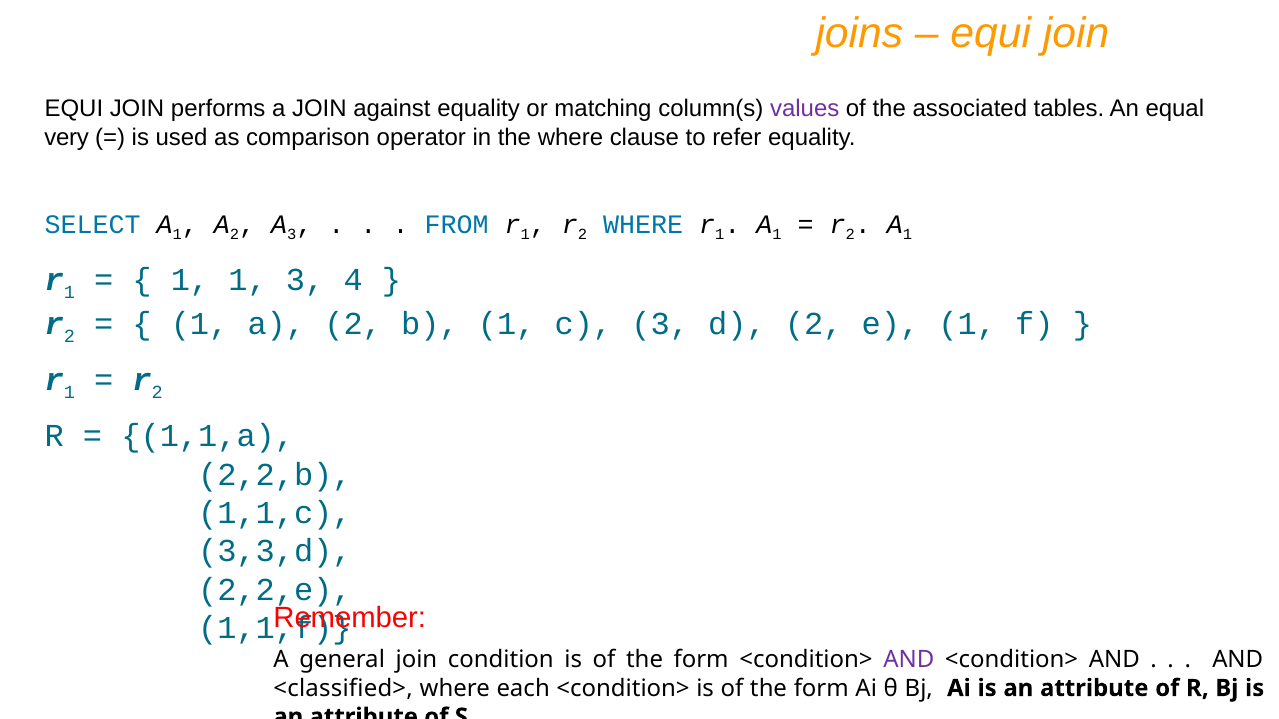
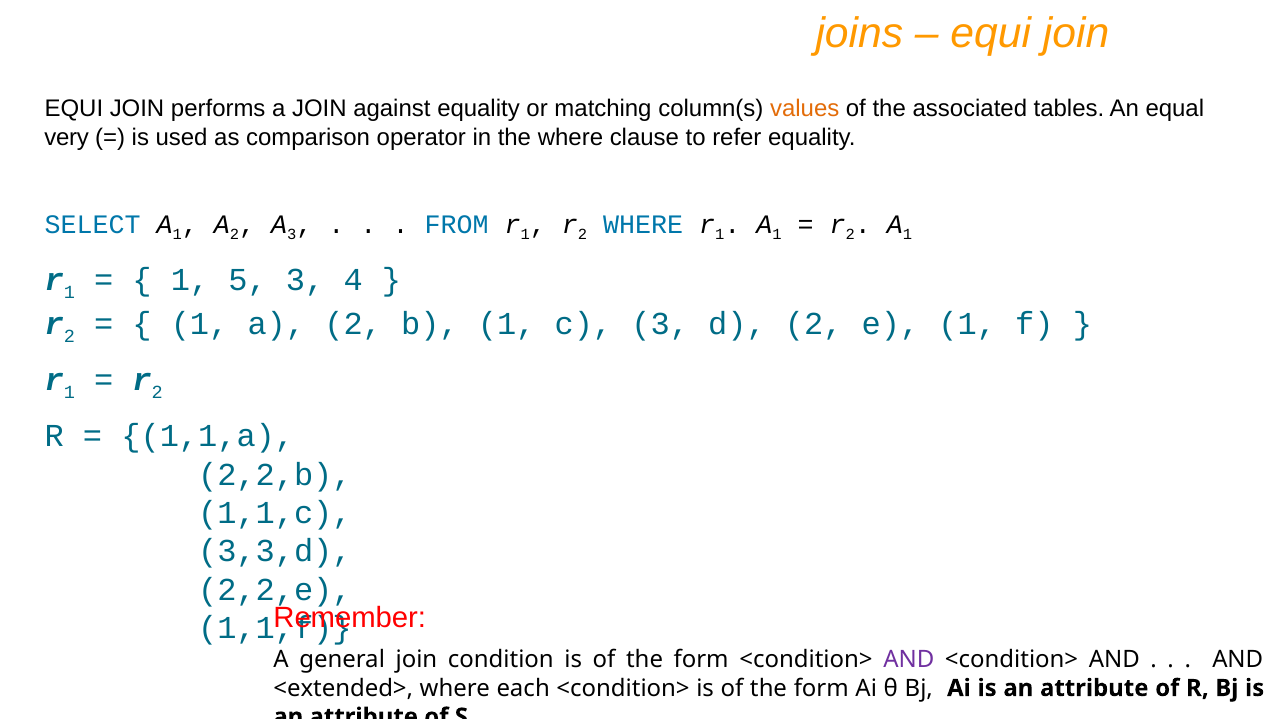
values colour: purple -> orange (805, 109)
1 1: 1 -> 5 (248, 280)
<classified>: <classified> -> <extended> (343, 689)
